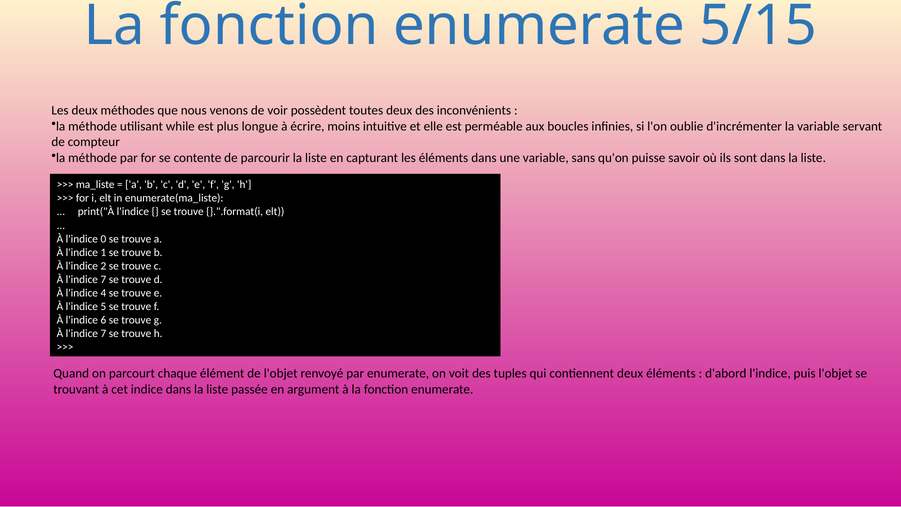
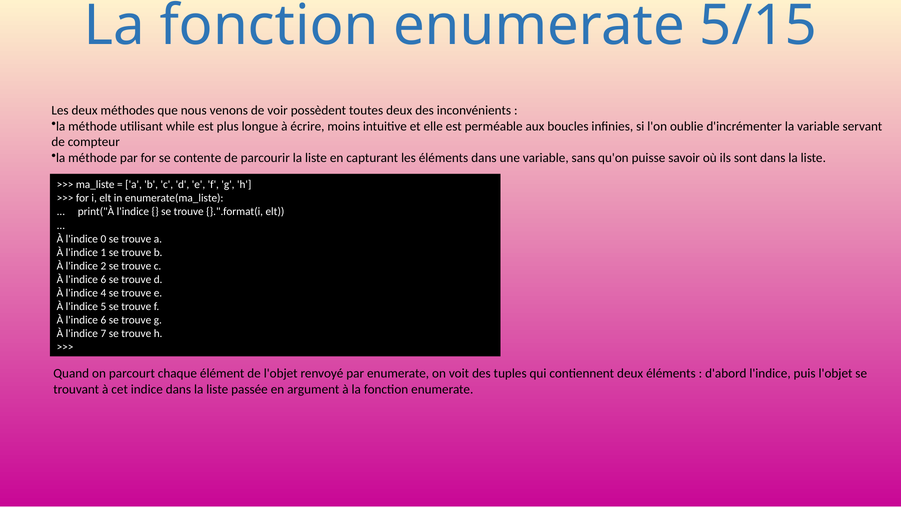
7: 7 -> 6 (103, 279)
